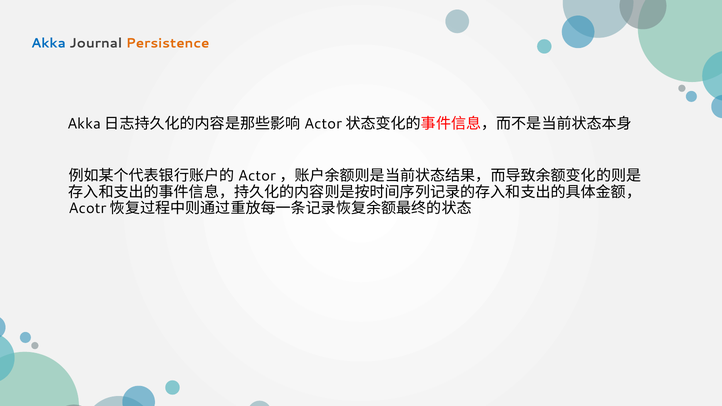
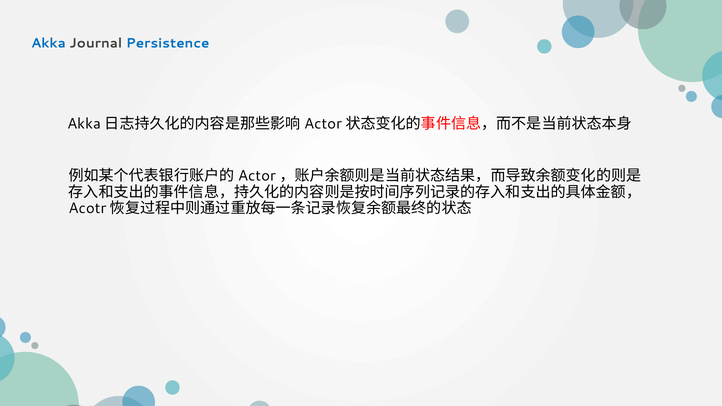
Persistence colour: orange -> blue (168, 44)
